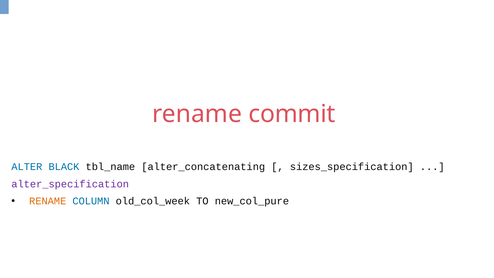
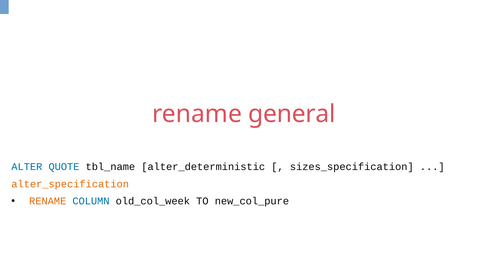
commit: commit -> general (292, 114)
BLACK: BLACK -> QUOTE (64, 167)
alter_concatenating: alter_concatenating -> alter_deterministic (203, 167)
alter_specification colour: purple -> orange (70, 184)
